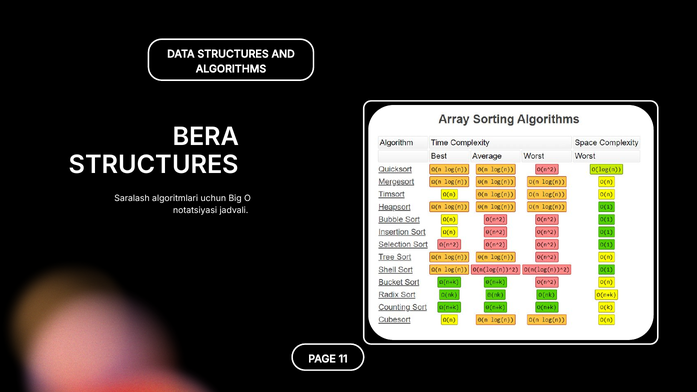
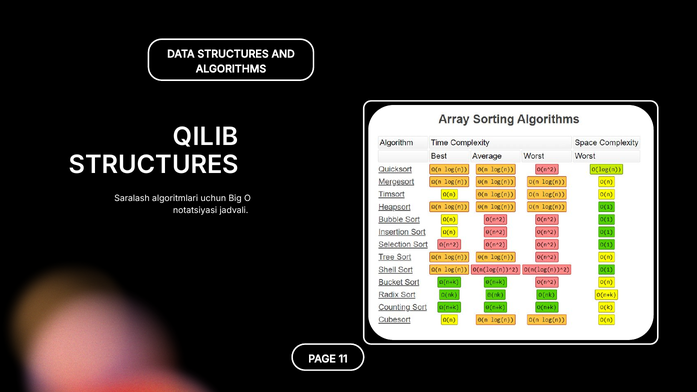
BERA: BERA -> QILIB (206, 137)
